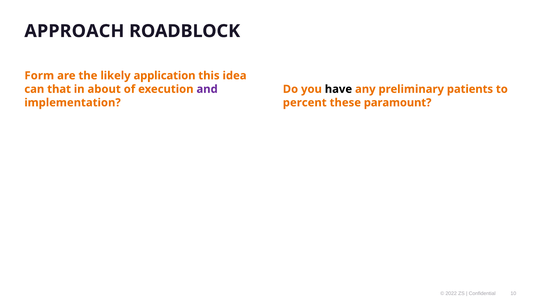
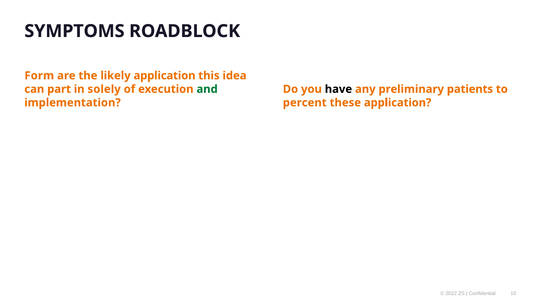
APPROACH: APPROACH -> SYMPTOMS (74, 31)
that: that -> part (59, 89)
about: about -> solely (104, 89)
and colour: purple -> green (207, 89)
these paramount: paramount -> application (398, 103)
